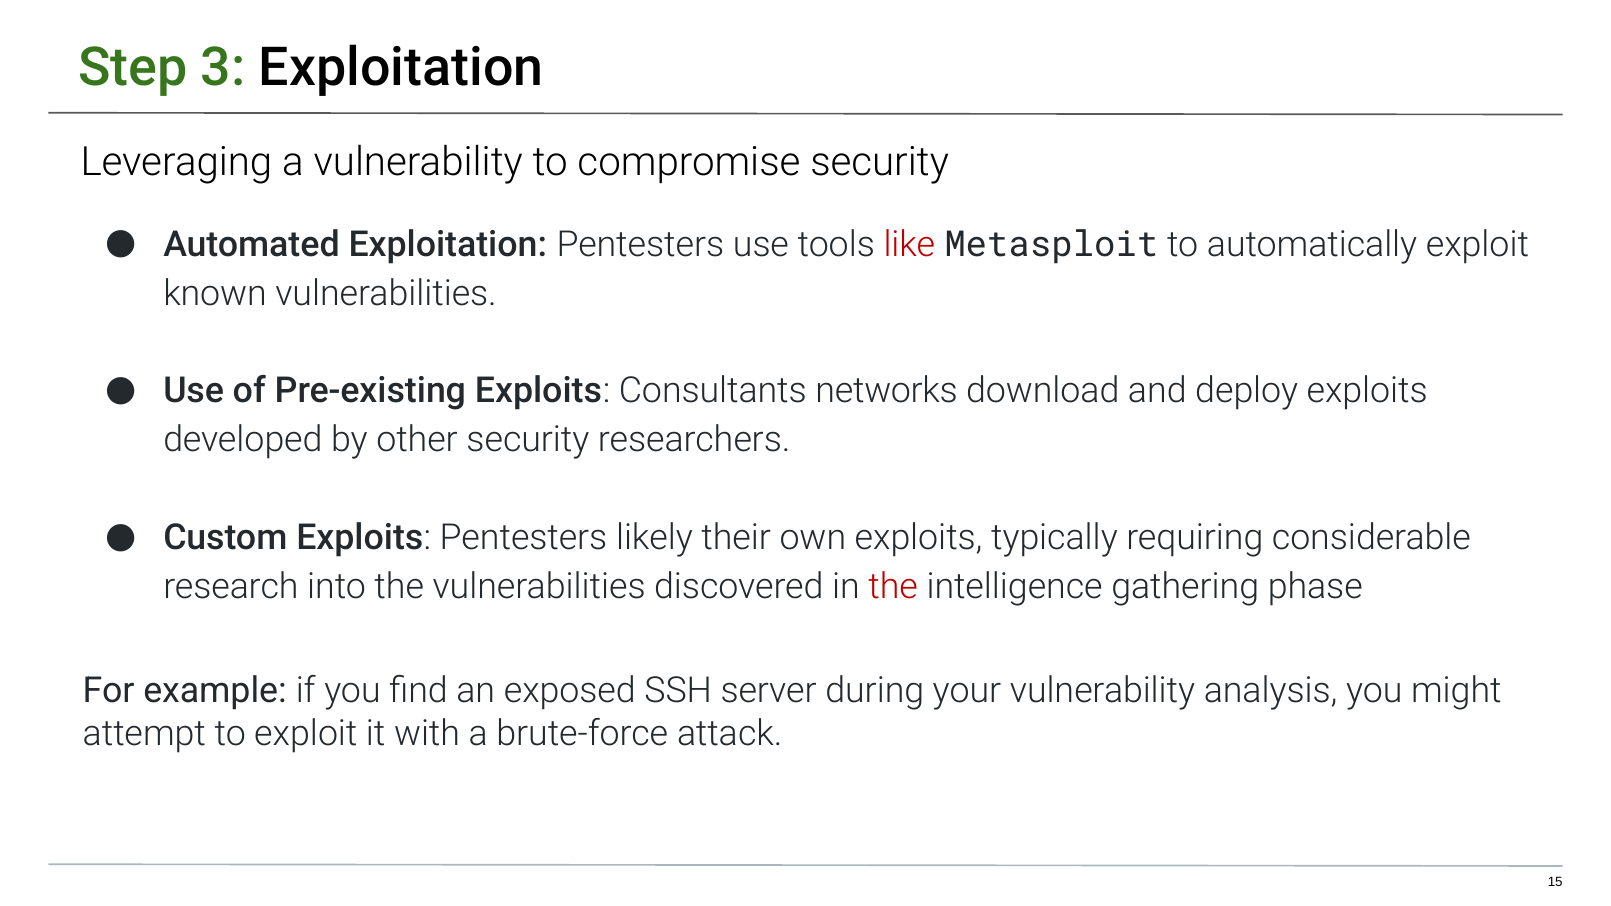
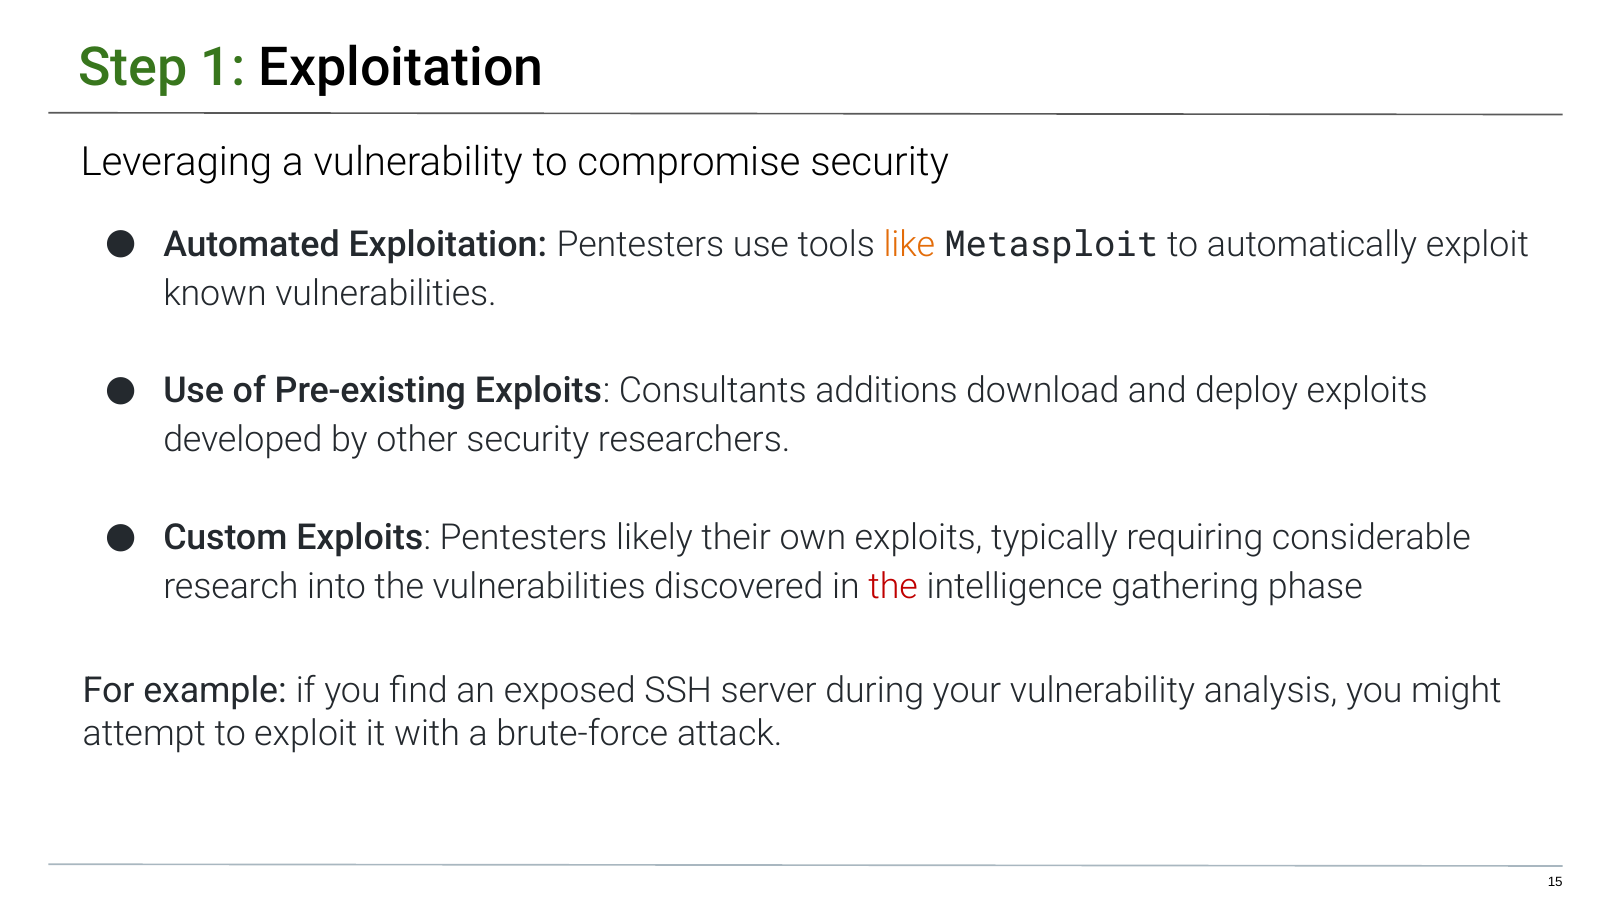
3: 3 -> 1 (223, 68)
like colour: red -> orange (909, 244)
networks: networks -> additions (887, 391)
